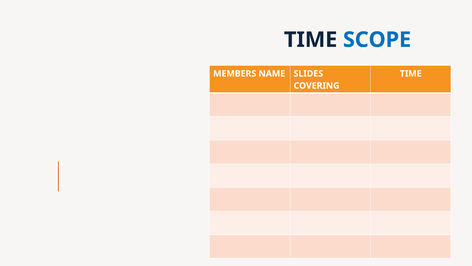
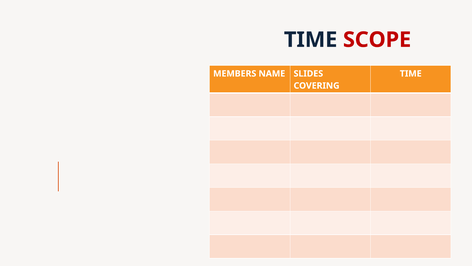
SCOPE colour: blue -> red (377, 40)
